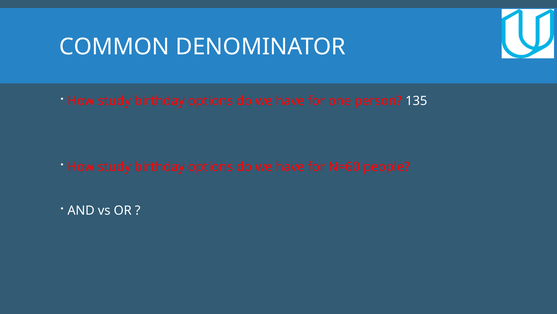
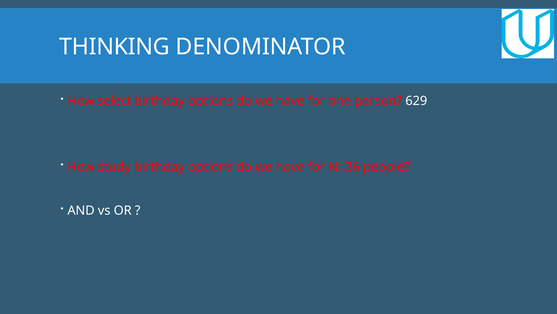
COMMON: COMMON -> THINKING (114, 47)
study: study -> select (114, 101)
135: 135 -> 629 (416, 101)
N=60: N=60 -> N=36 (344, 166)
